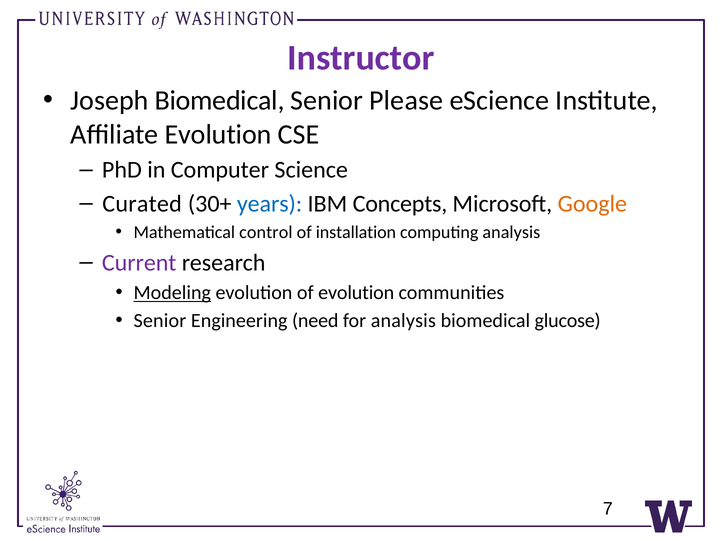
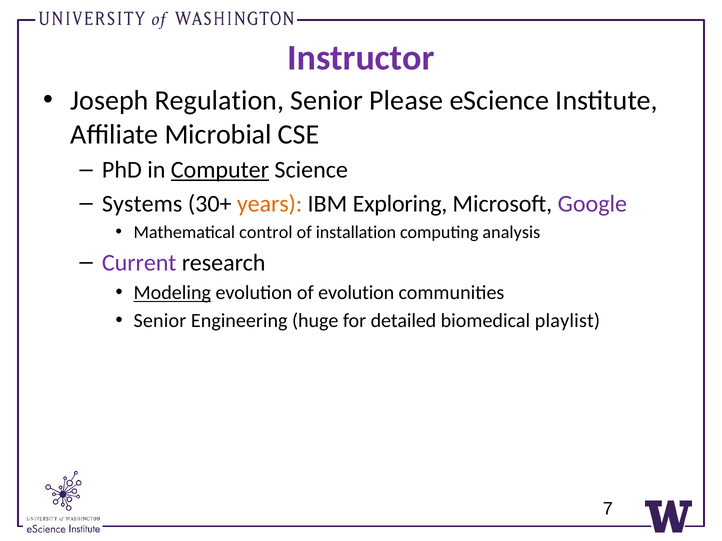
Joseph Biomedical: Biomedical -> Regulation (219, 101)
Affiliate Evolution: Evolution -> Microbial (218, 134)
Computer underline: none -> present (220, 170)
Curated: Curated -> Systems (142, 204)
years colour: blue -> orange (270, 204)
Concepts: Concepts -> Exploring (400, 204)
Google colour: orange -> purple (592, 204)
need: need -> huge (315, 321)
for analysis: analysis -> detailed (403, 321)
glucose: glucose -> playlist (567, 321)
